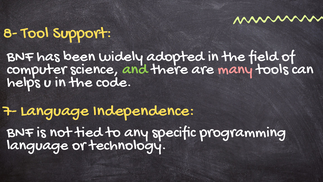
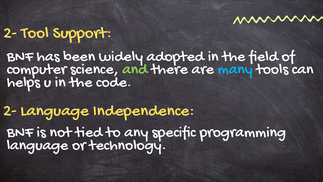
8-: 8- -> 2- (10, 32)
many colour: pink -> light blue (235, 68)
7-: 7- -> 2- (10, 109)
